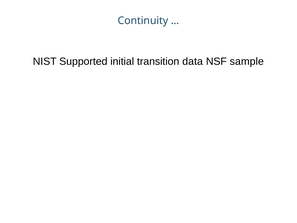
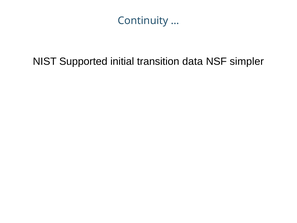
sample: sample -> simpler (247, 61)
